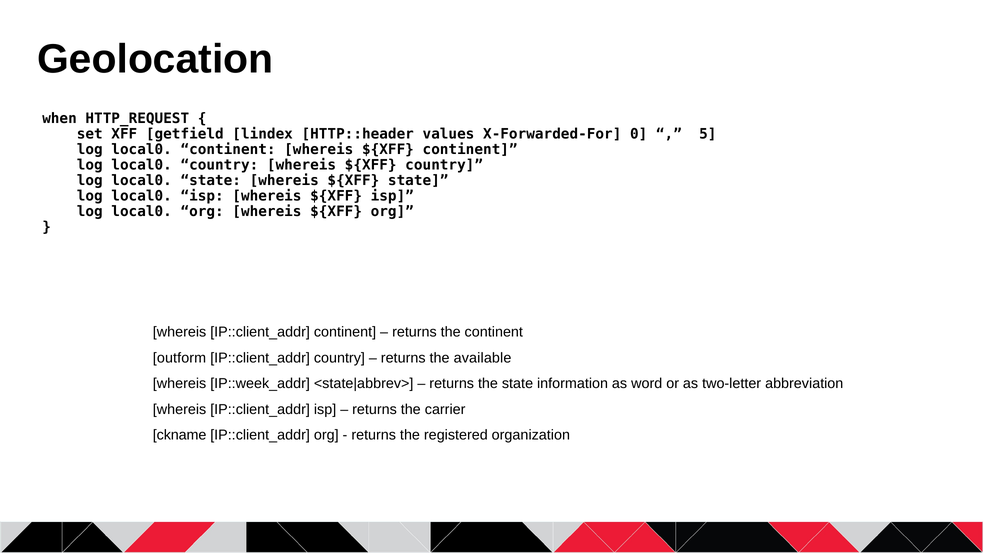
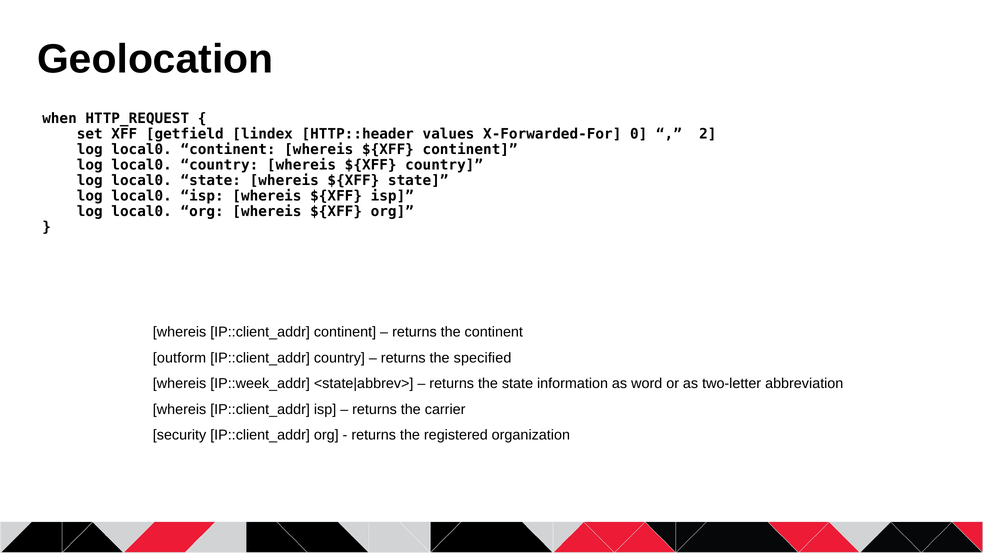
5: 5 -> 2 (708, 134)
available: available -> specified (483, 358)
ckname: ckname -> security (180, 435)
